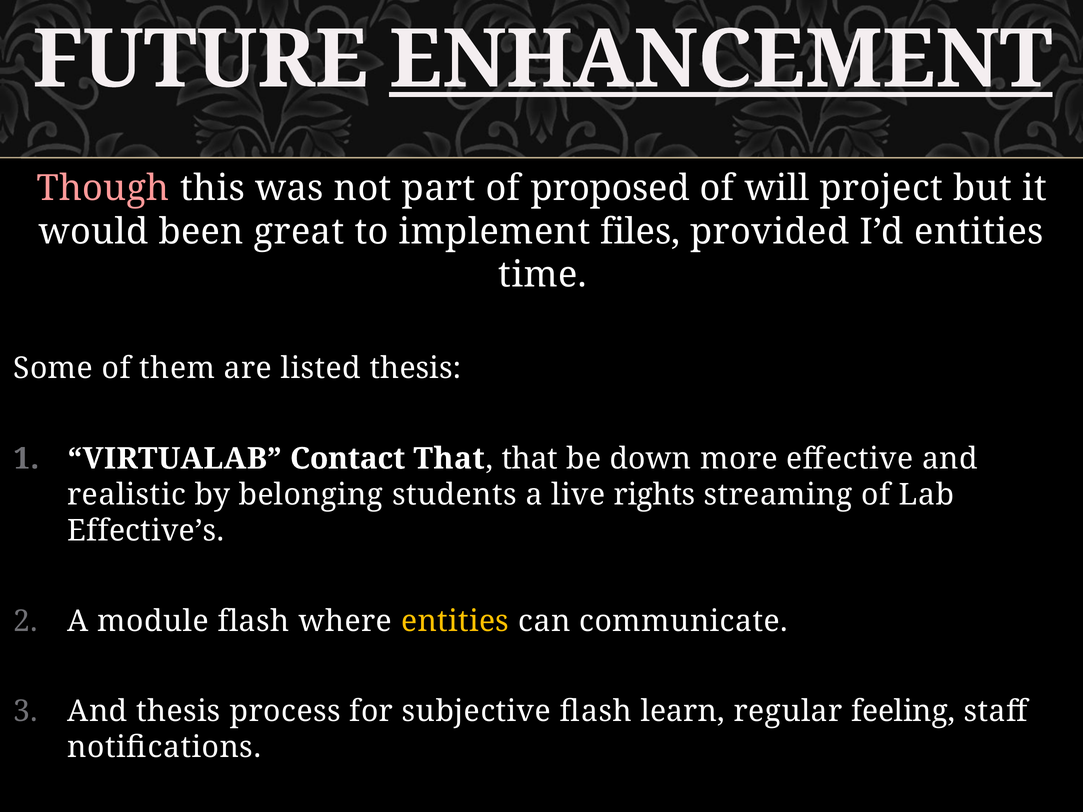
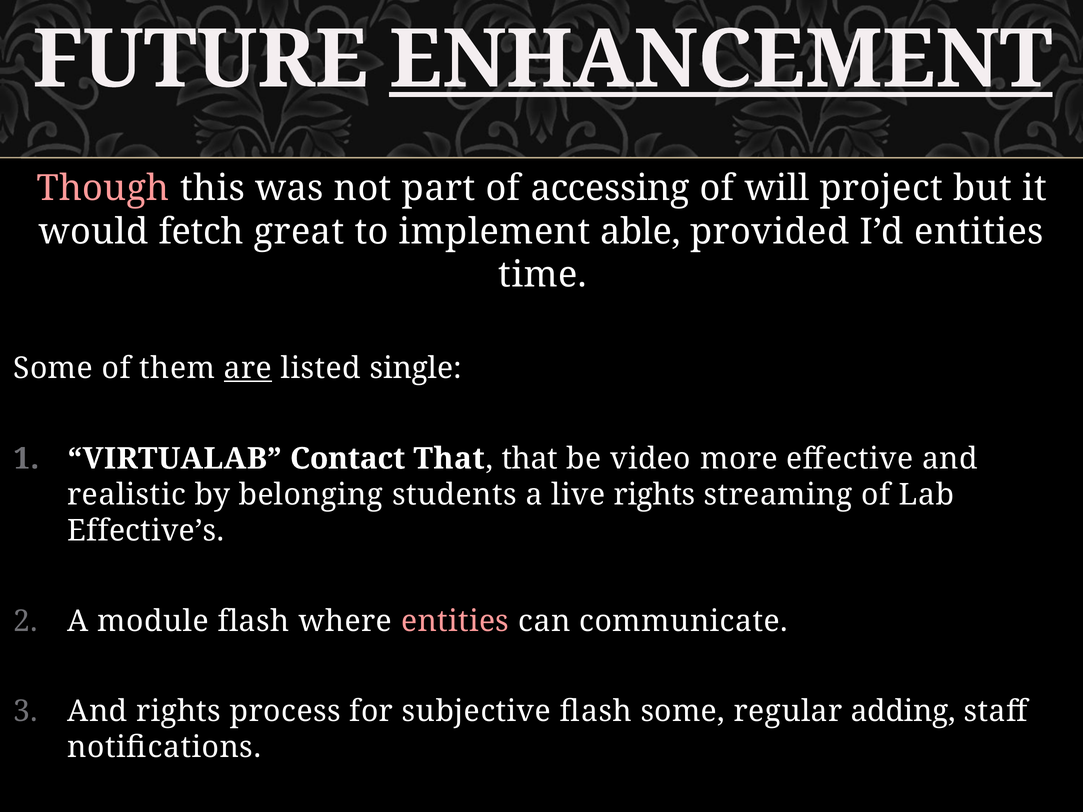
proposed: proposed -> accessing (610, 188)
been: been -> fetch (201, 232)
files: files -> able (640, 232)
are underline: none -> present (248, 369)
listed thesis: thesis -> single (416, 369)
down: down -> video (651, 459)
entities colour: yellow -> pink (455, 621)
And thesis: thesis -> rights (179, 712)
flash learn: learn -> some (683, 712)
feeling: feeling -> adding (903, 712)
